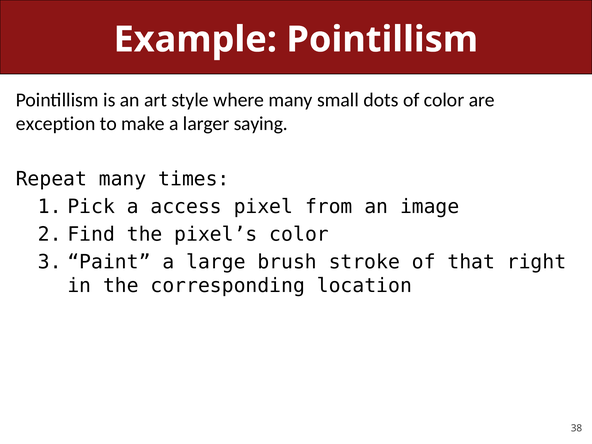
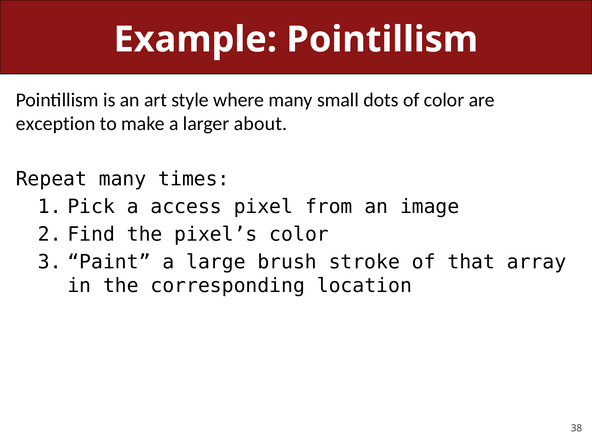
saying: saying -> about (261, 124)
right: right -> array (537, 262)
